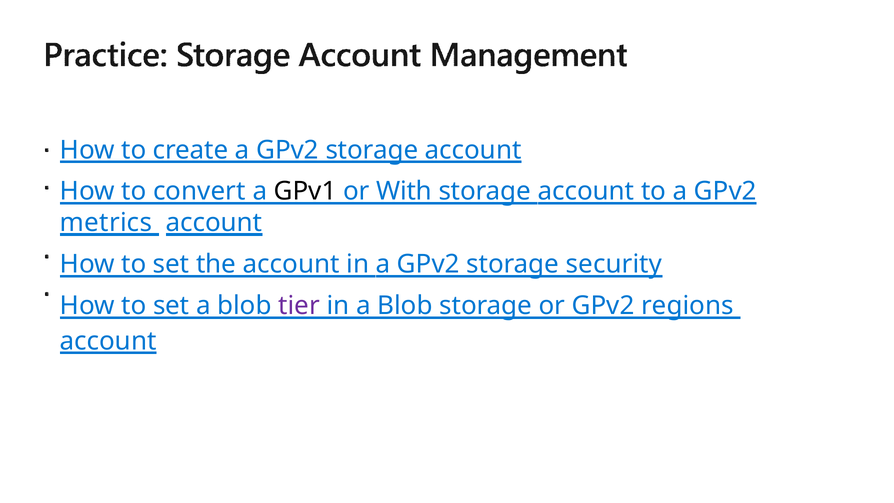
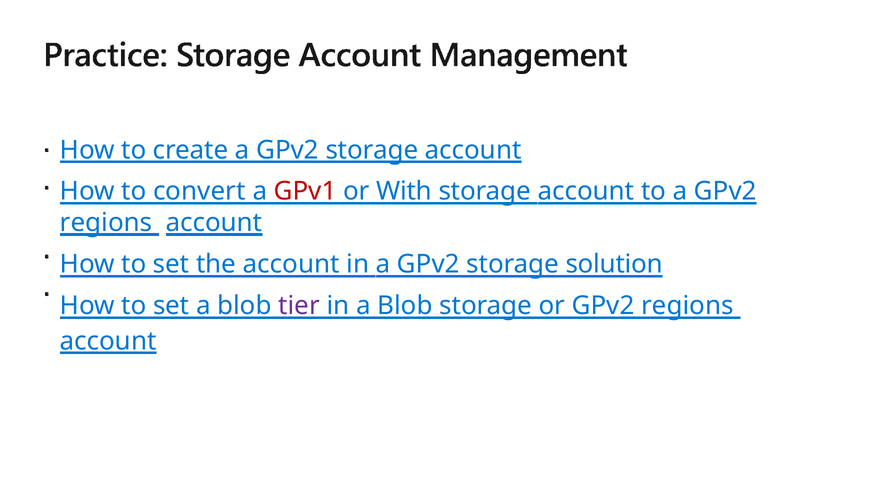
GPv1 colour: black -> red (305, 191)
metrics: metrics -> regions (106, 223)
security: security -> solution (614, 264)
